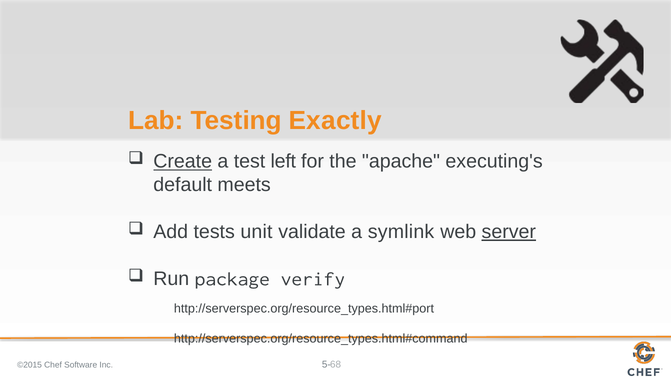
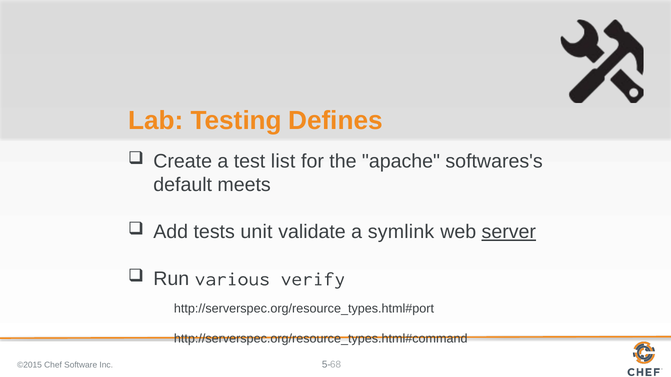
Exactly: Exactly -> Defines (336, 121)
Create underline: present -> none (183, 162)
left: left -> list (283, 162)
executing's: executing's -> softwares's (494, 162)
package: package -> various (232, 279)
